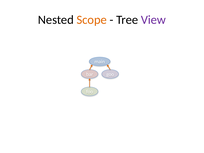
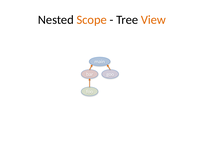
View colour: purple -> orange (153, 20)
